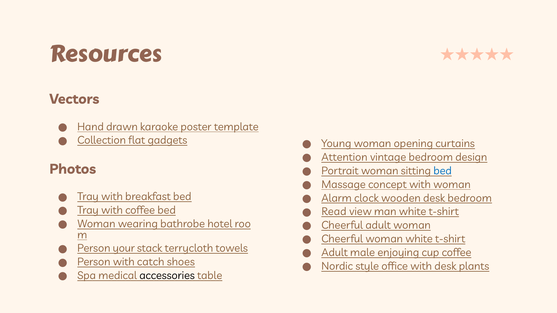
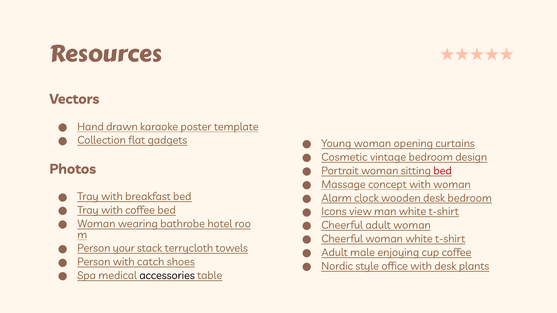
Attention: Attention -> Cosmetic (344, 157)
bed colour: blue -> red (443, 171)
Read: Read -> Icons (334, 212)
